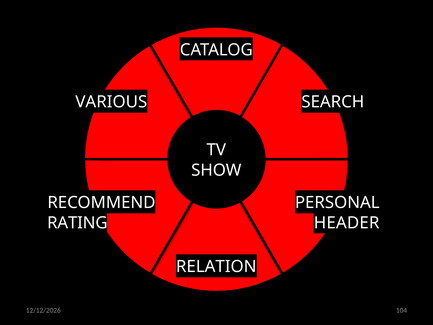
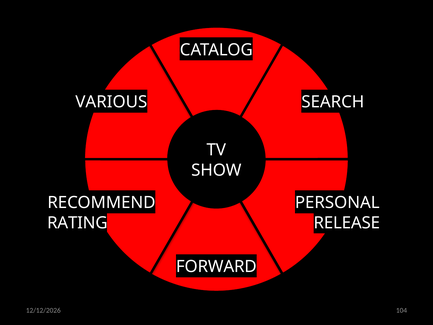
HEADER: HEADER -> RELEASE (347, 223)
RELATION: RELATION -> FORWARD (216, 267)
